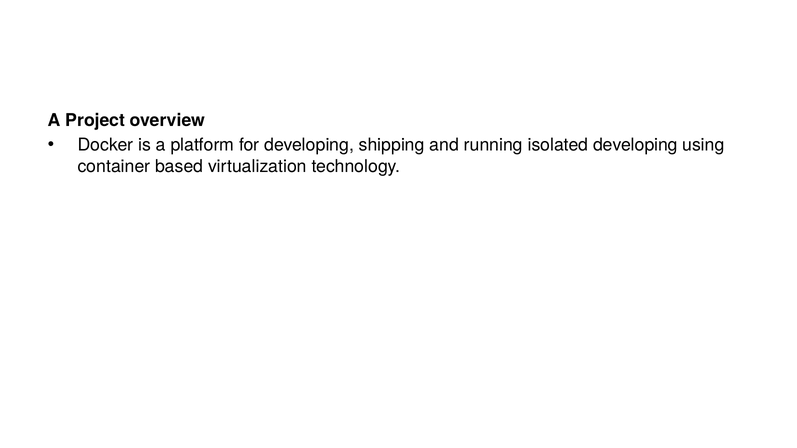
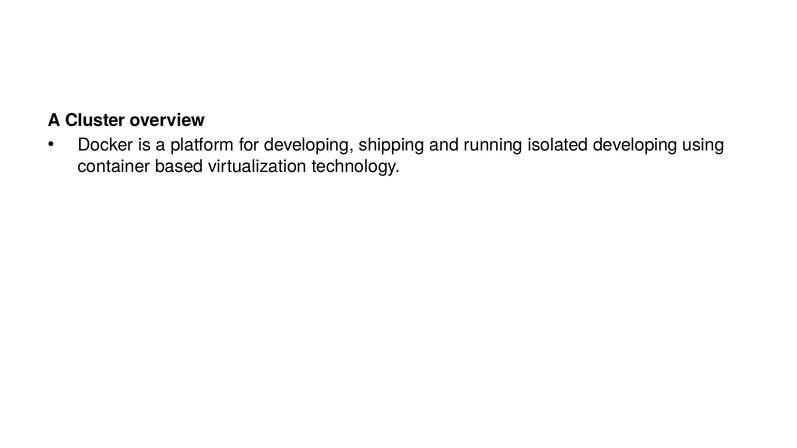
Project: Project -> Cluster (95, 120)
